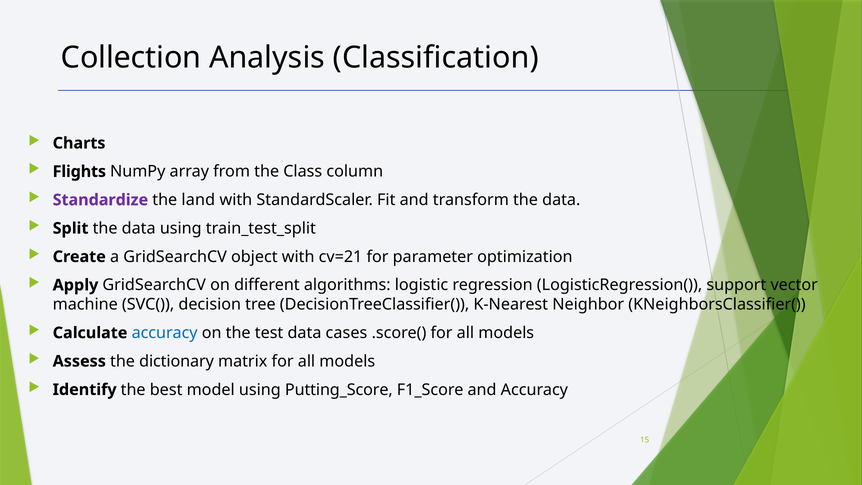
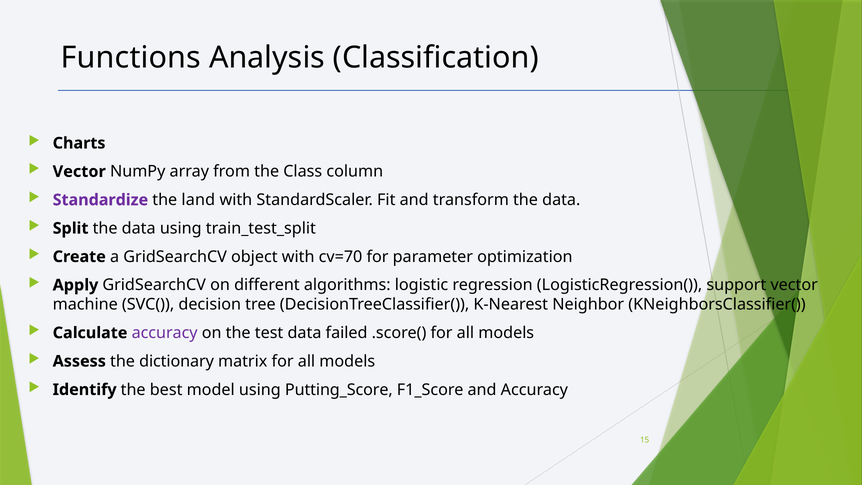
Collection: Collection -> Functions (131, 58)
Flights: Flights -> Vector (79, 172)
cv=21: cv=21 -> cv=70 (341, 257)
accuracy colour: blue -> purple (165, 333)
cases: cases -> failed (347, 333)
